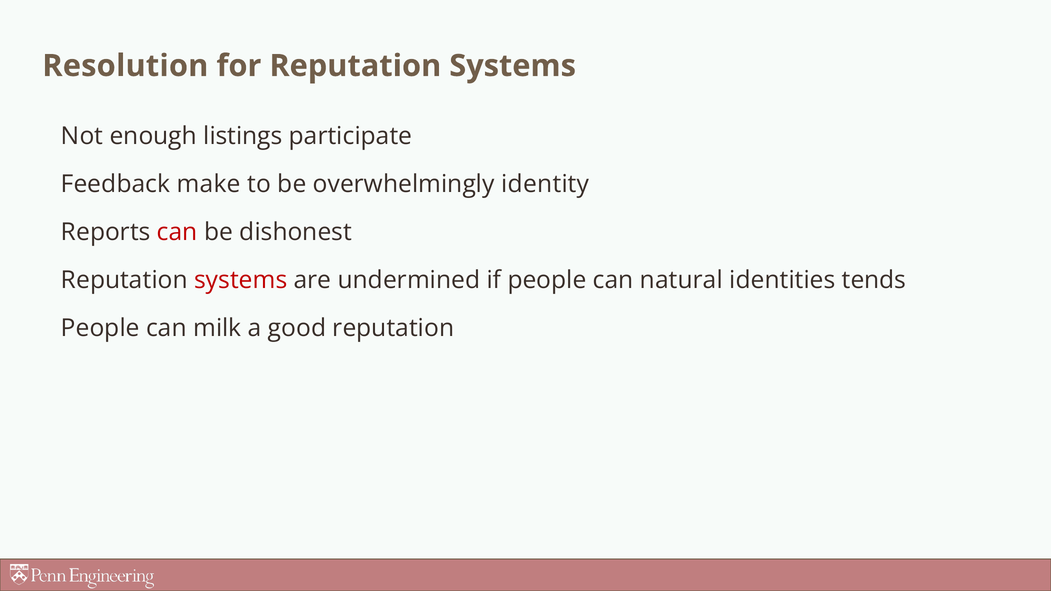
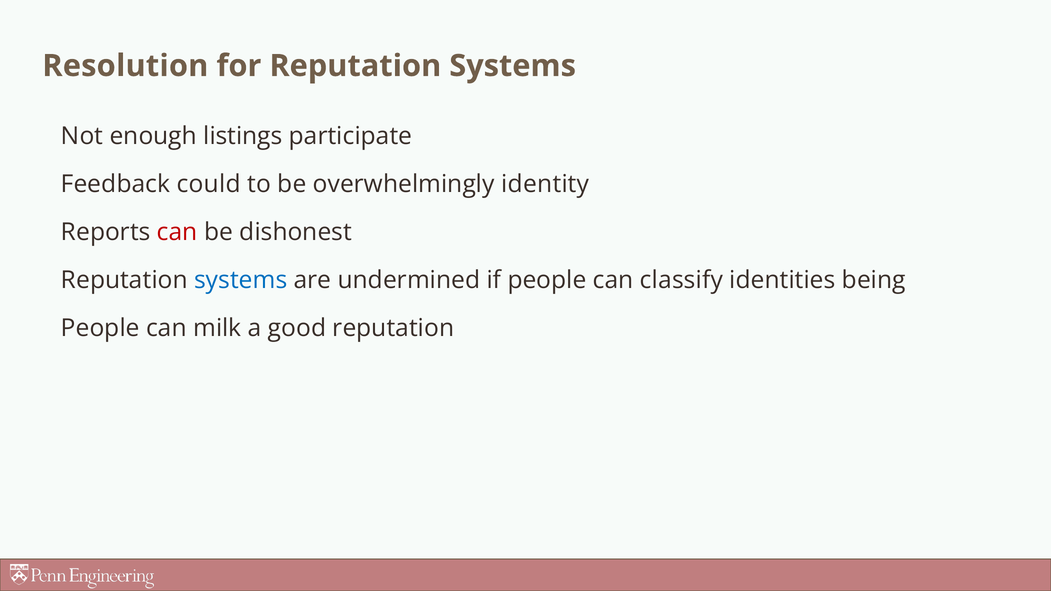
make: make -> could (209, 184)
systems colour: red -> blue (241, 280)
natural: natural -> classify (681, 280)
tends: tends -> being (874, 280)
